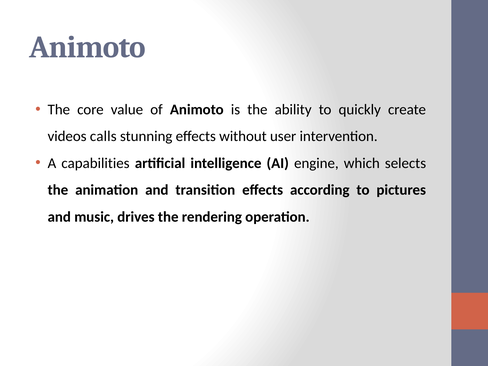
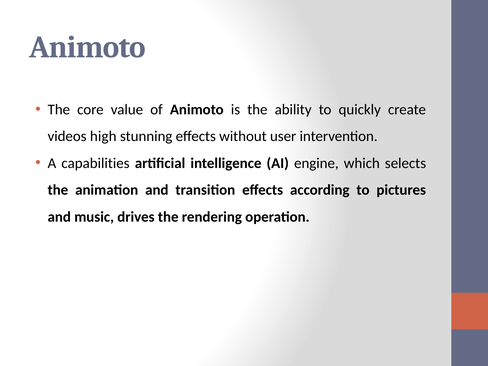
calls: calls -> high (103, 136)
